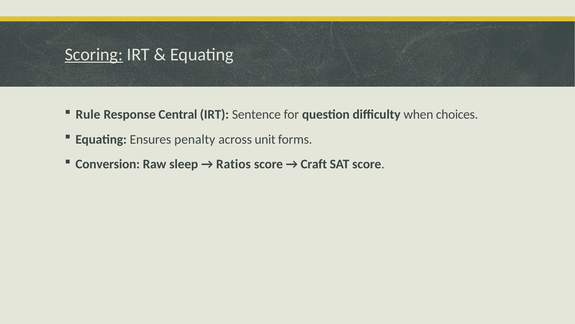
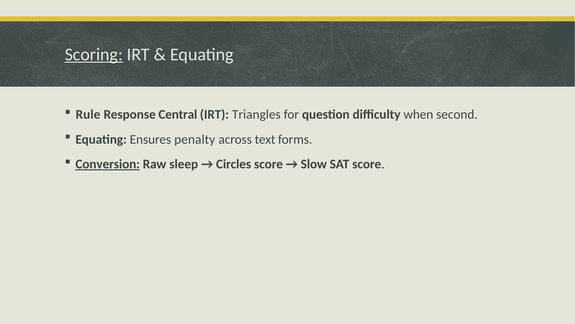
Sentence: Sentence -> Triangles (256, 114)
choices: choices -> second (457, 114)
unit: unit -> text (265, 139)
Conversion underline: none -> present (108, 164)
Ratios: Ratios -> Circles (234, 164)
Craft: Craft -> Slow (314, 164)
